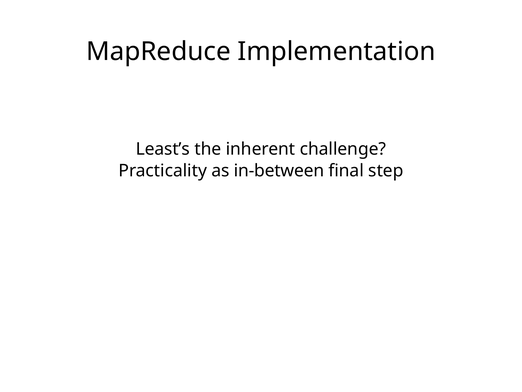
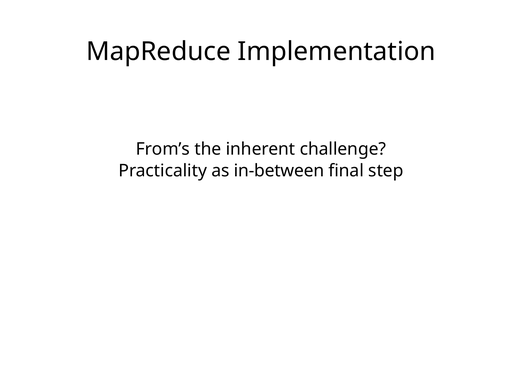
Least’s: Least’s -> From’s (163, 149)
